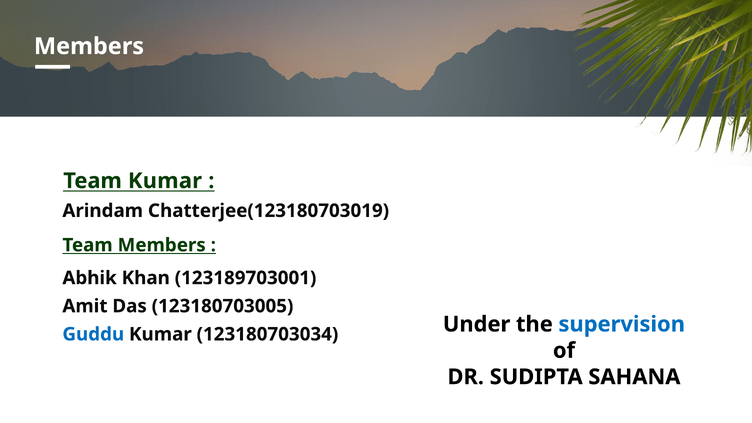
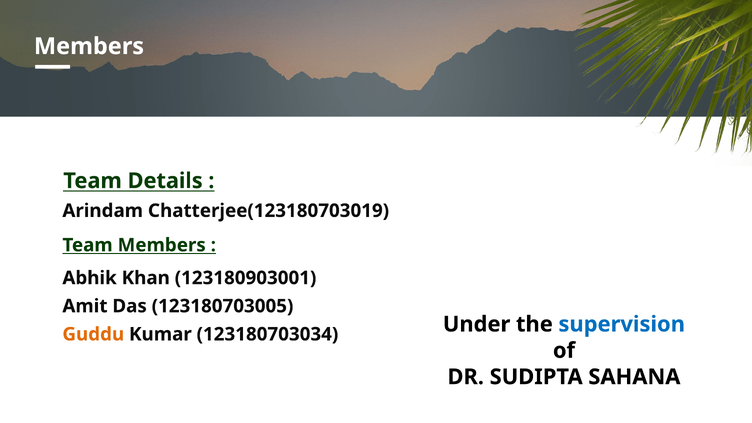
Team Kumar: Kumar -> Details (165, 181)
123189703001: 123189703001 -> 123180903001 (246, 278)
Guddu colour: blue -> orange (93, 334)
